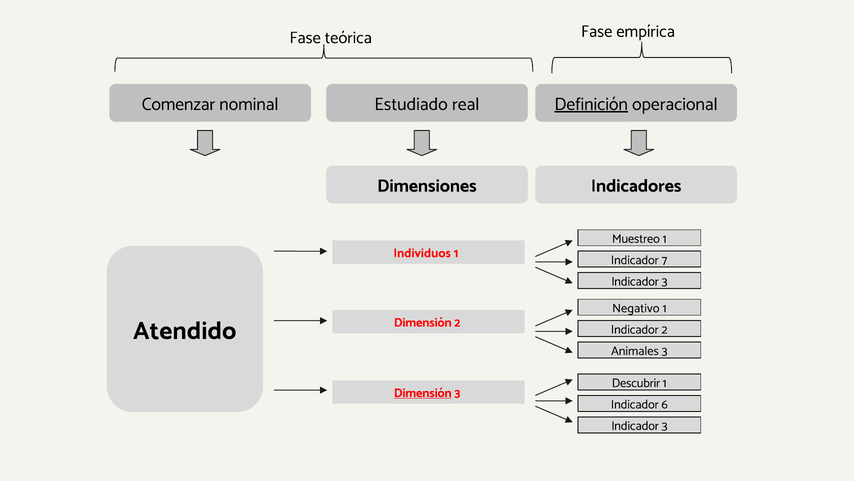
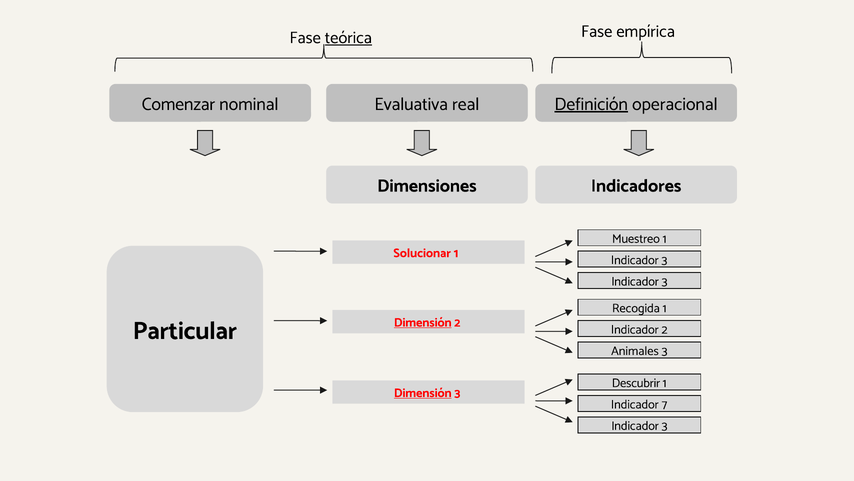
teórica underline: none -> present (348, 38)
Estudiado: Estudiado -> Evaluativa (411, 104)
Individuos: Individuos -> Solucionar (422, 253)
7: 7 -> 3 (664, 260)
Negativo: Negativo -> Recogida (636, 308)
Dimensión underline: none -> present (423, 322)
Atendido: Atendido -> Particular (185, 330)
6: 6 -> 7 (664, 404)
